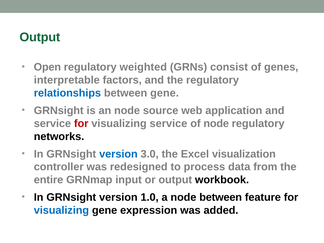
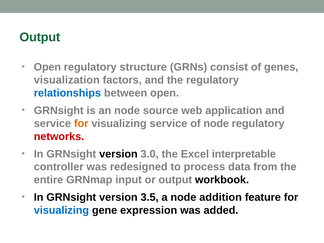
weighted: weighted -> structure (143, 67)
interpretable: interpretable -> visualization (67, 80)
between gene: gene -> open (165, 93)
for colour: red -> orange (81, 124)
networks colour: black -> red (59, 136)
version colour: blue -> black (118, 154)
visualization: visualization -> interpretable (244, 154)
1.0: 1.0 -> 3.5 (150, 197)
node between: between -> addition (221, 197)
